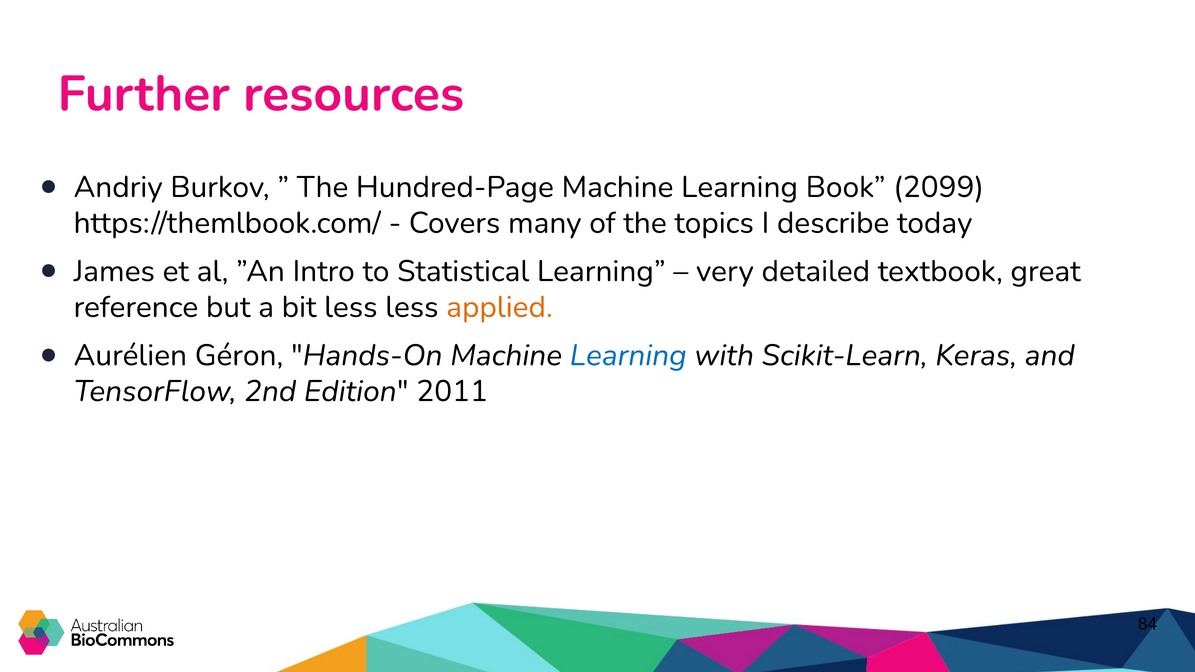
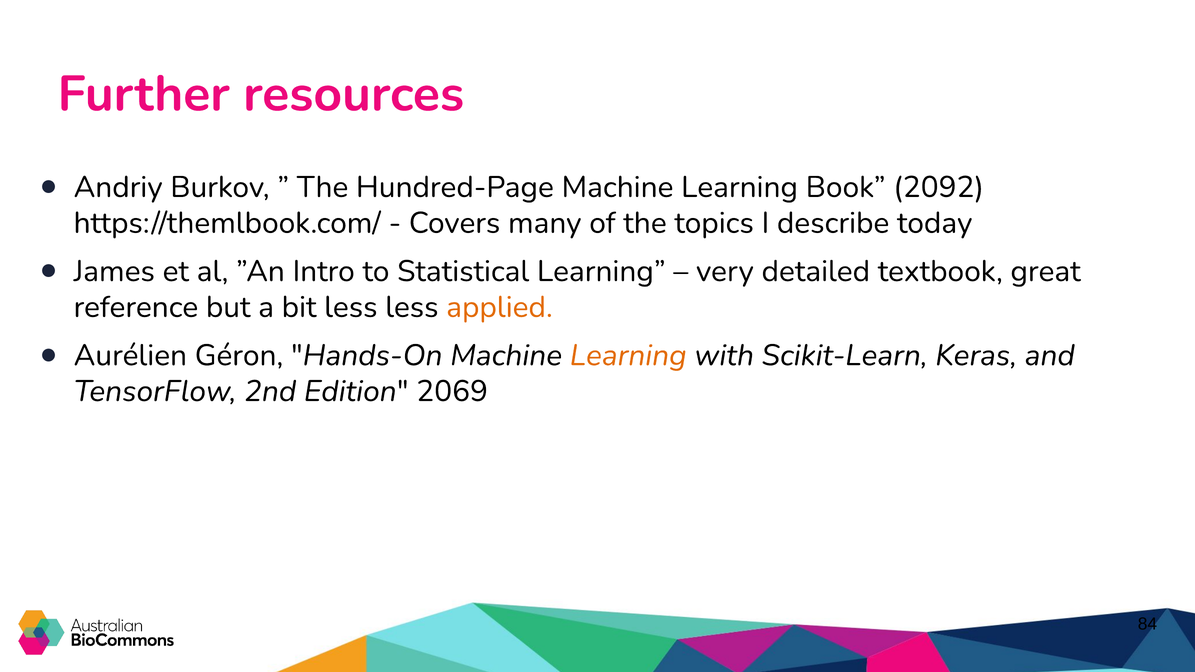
2099: 2099 -> 2092 (939, 187)
Learning colour: blue -> orange (628, 355)
2011: 2011 -> 2069 (452, 391)
